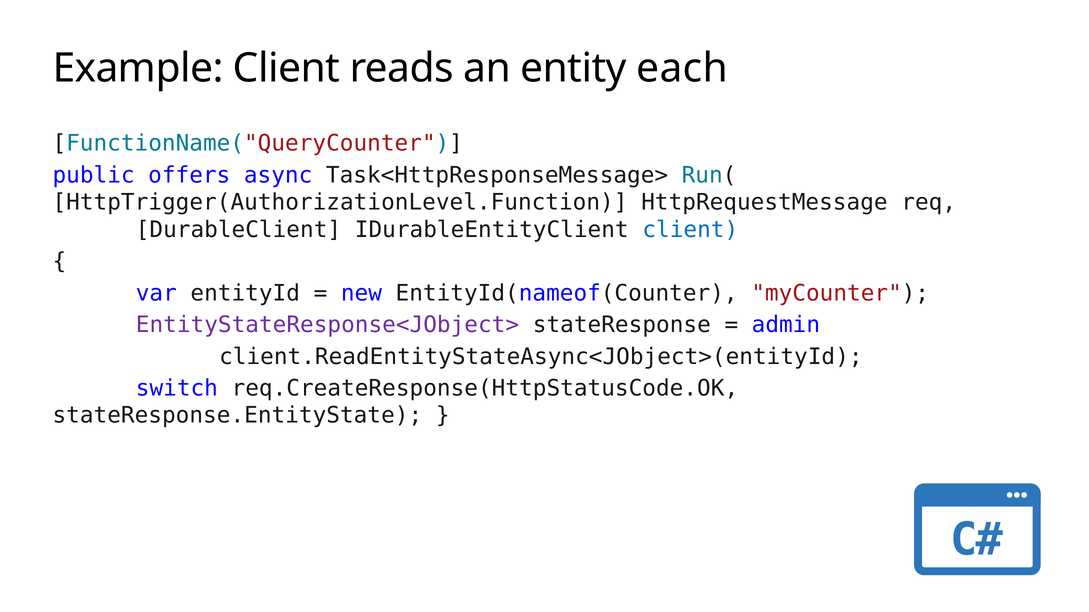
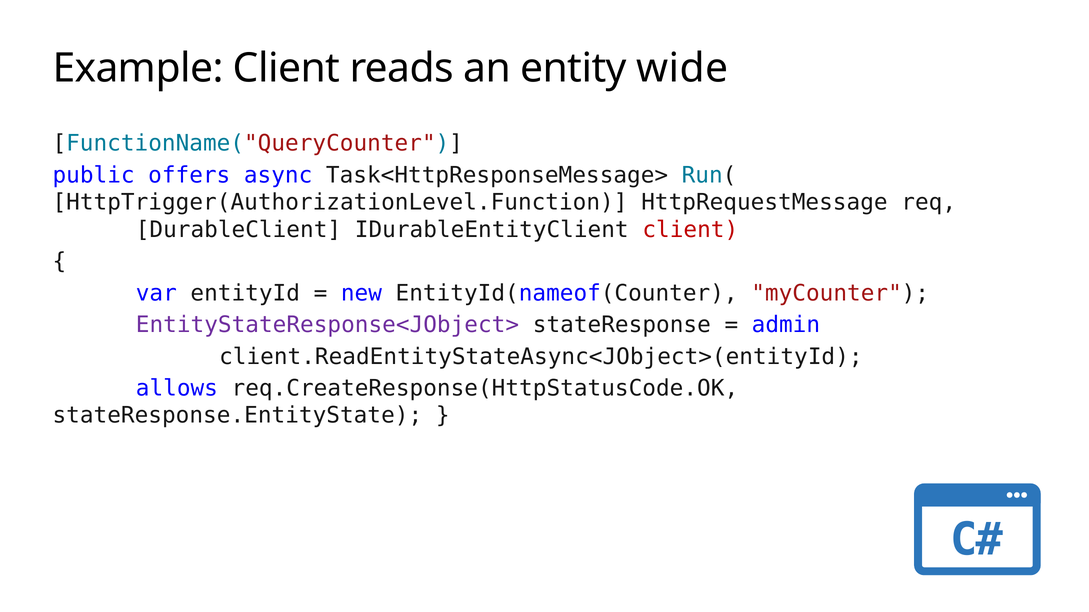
each: each -> wide (682, 68)
client colour: blue -> red (690, 230)
switch: switch -> allows (177, 389)
